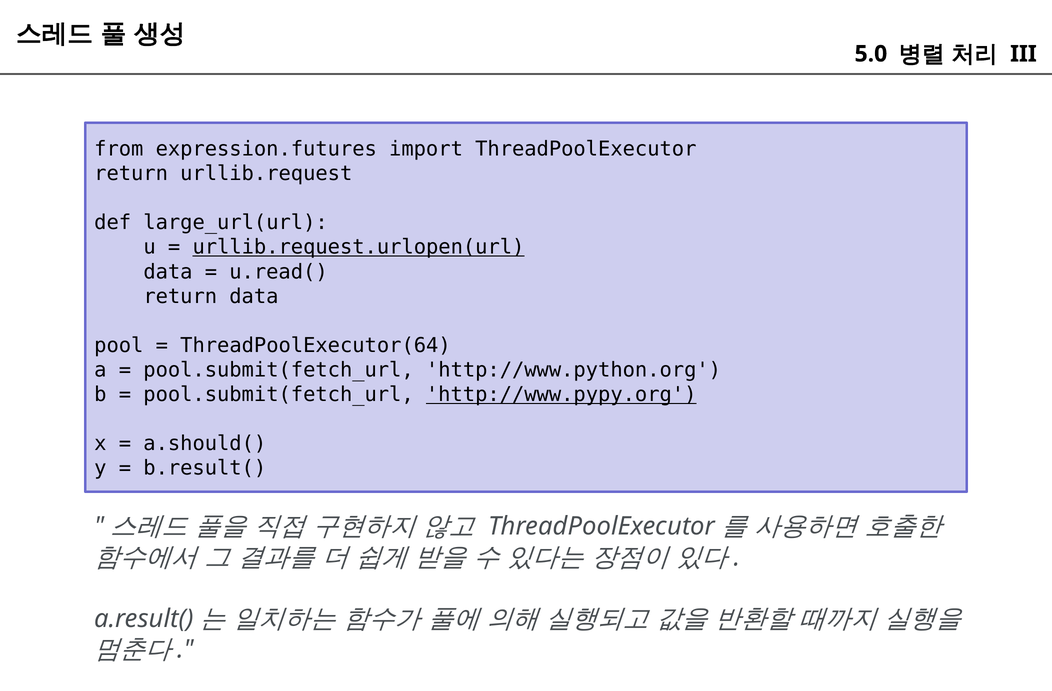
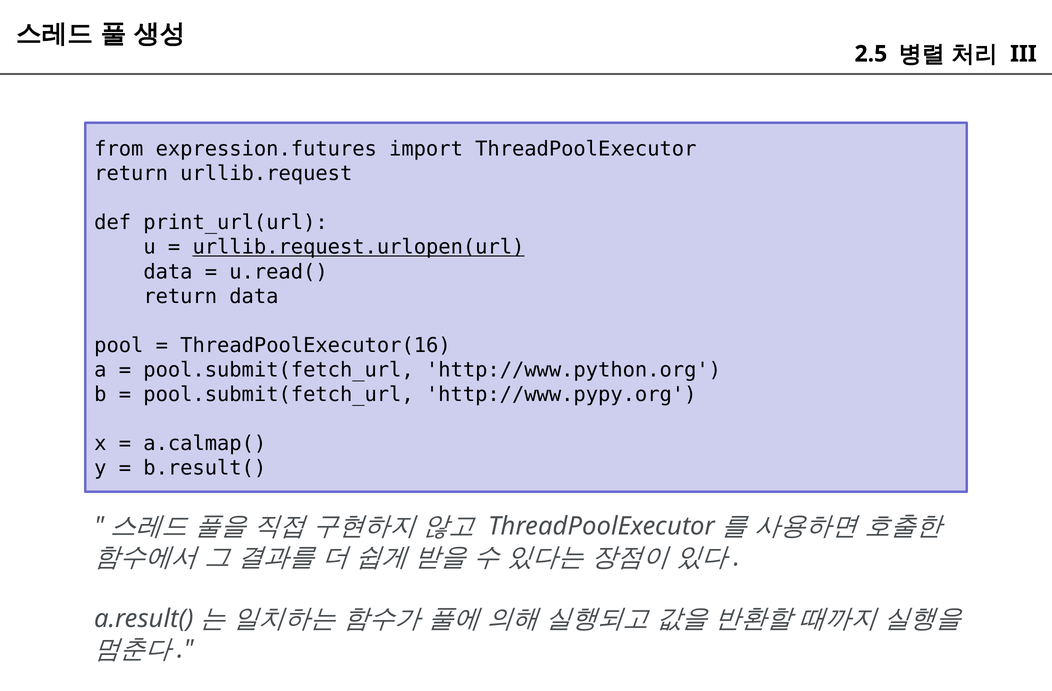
5.0: 5.0 -> 2.5 (871, 54)
large_url(url: large_url(url -> print_url(url (236, 223)
ThreadPoolExecutor(64: ThreadPoolExecutor(64 -> ThreadPoolExecutor(16 (315, 345)
http://www.pypy.org underline: present -> none (561, 395)
a.should(: a.should( -> a.calmap( (205, 444)
